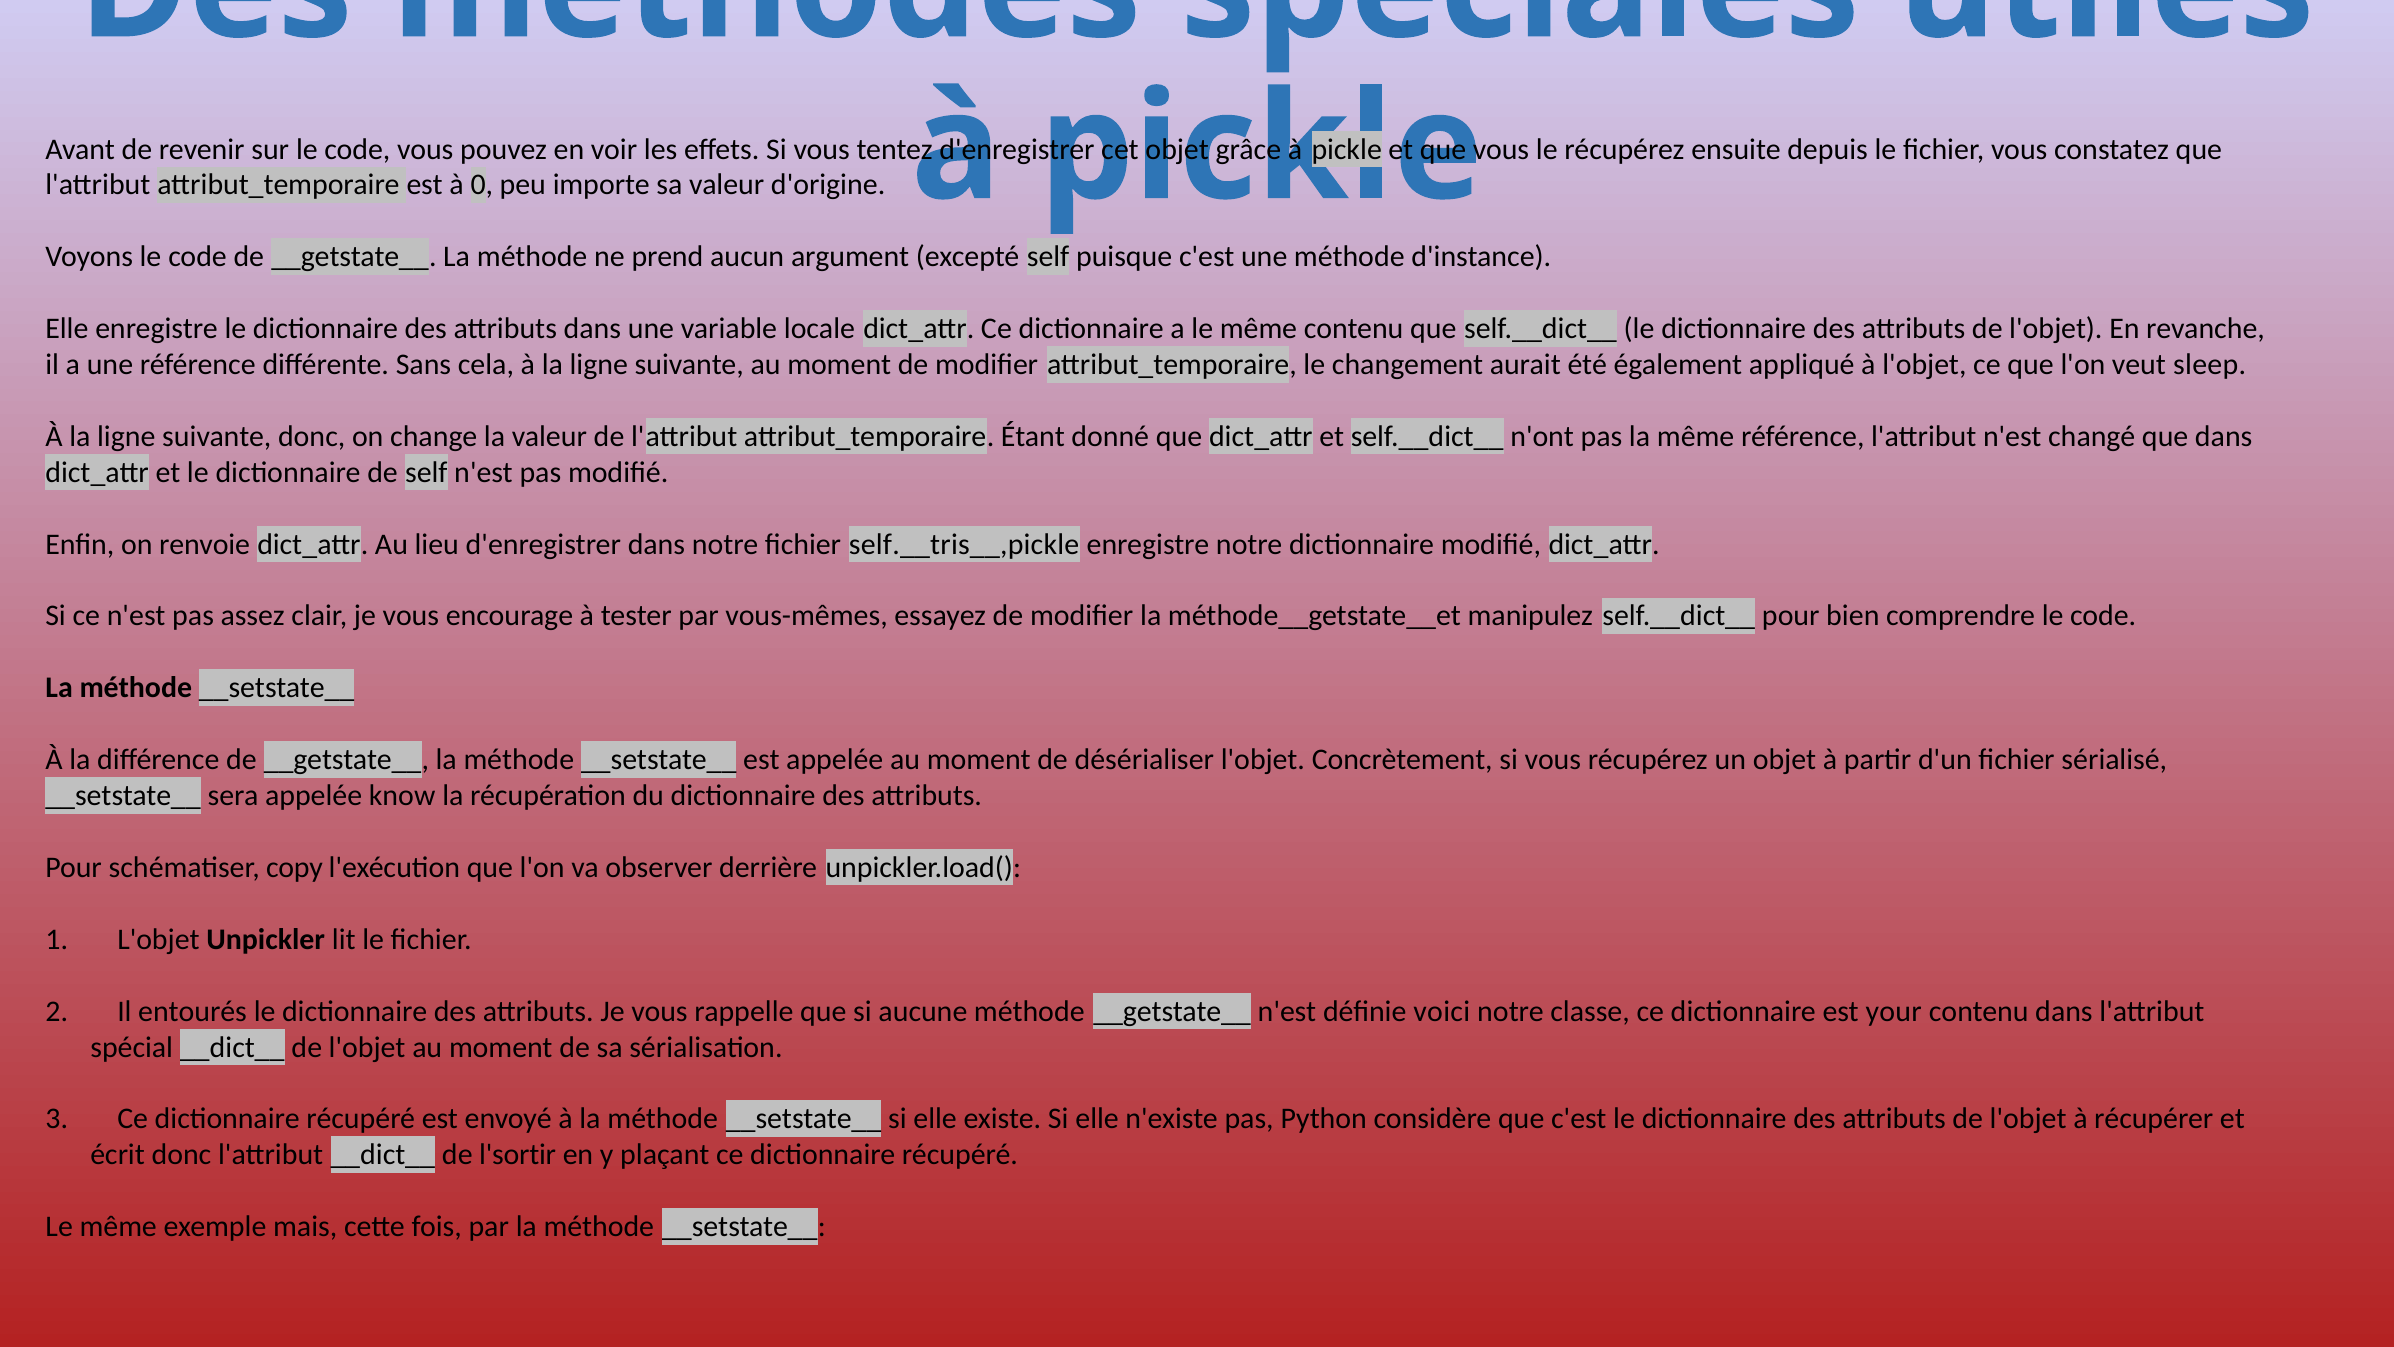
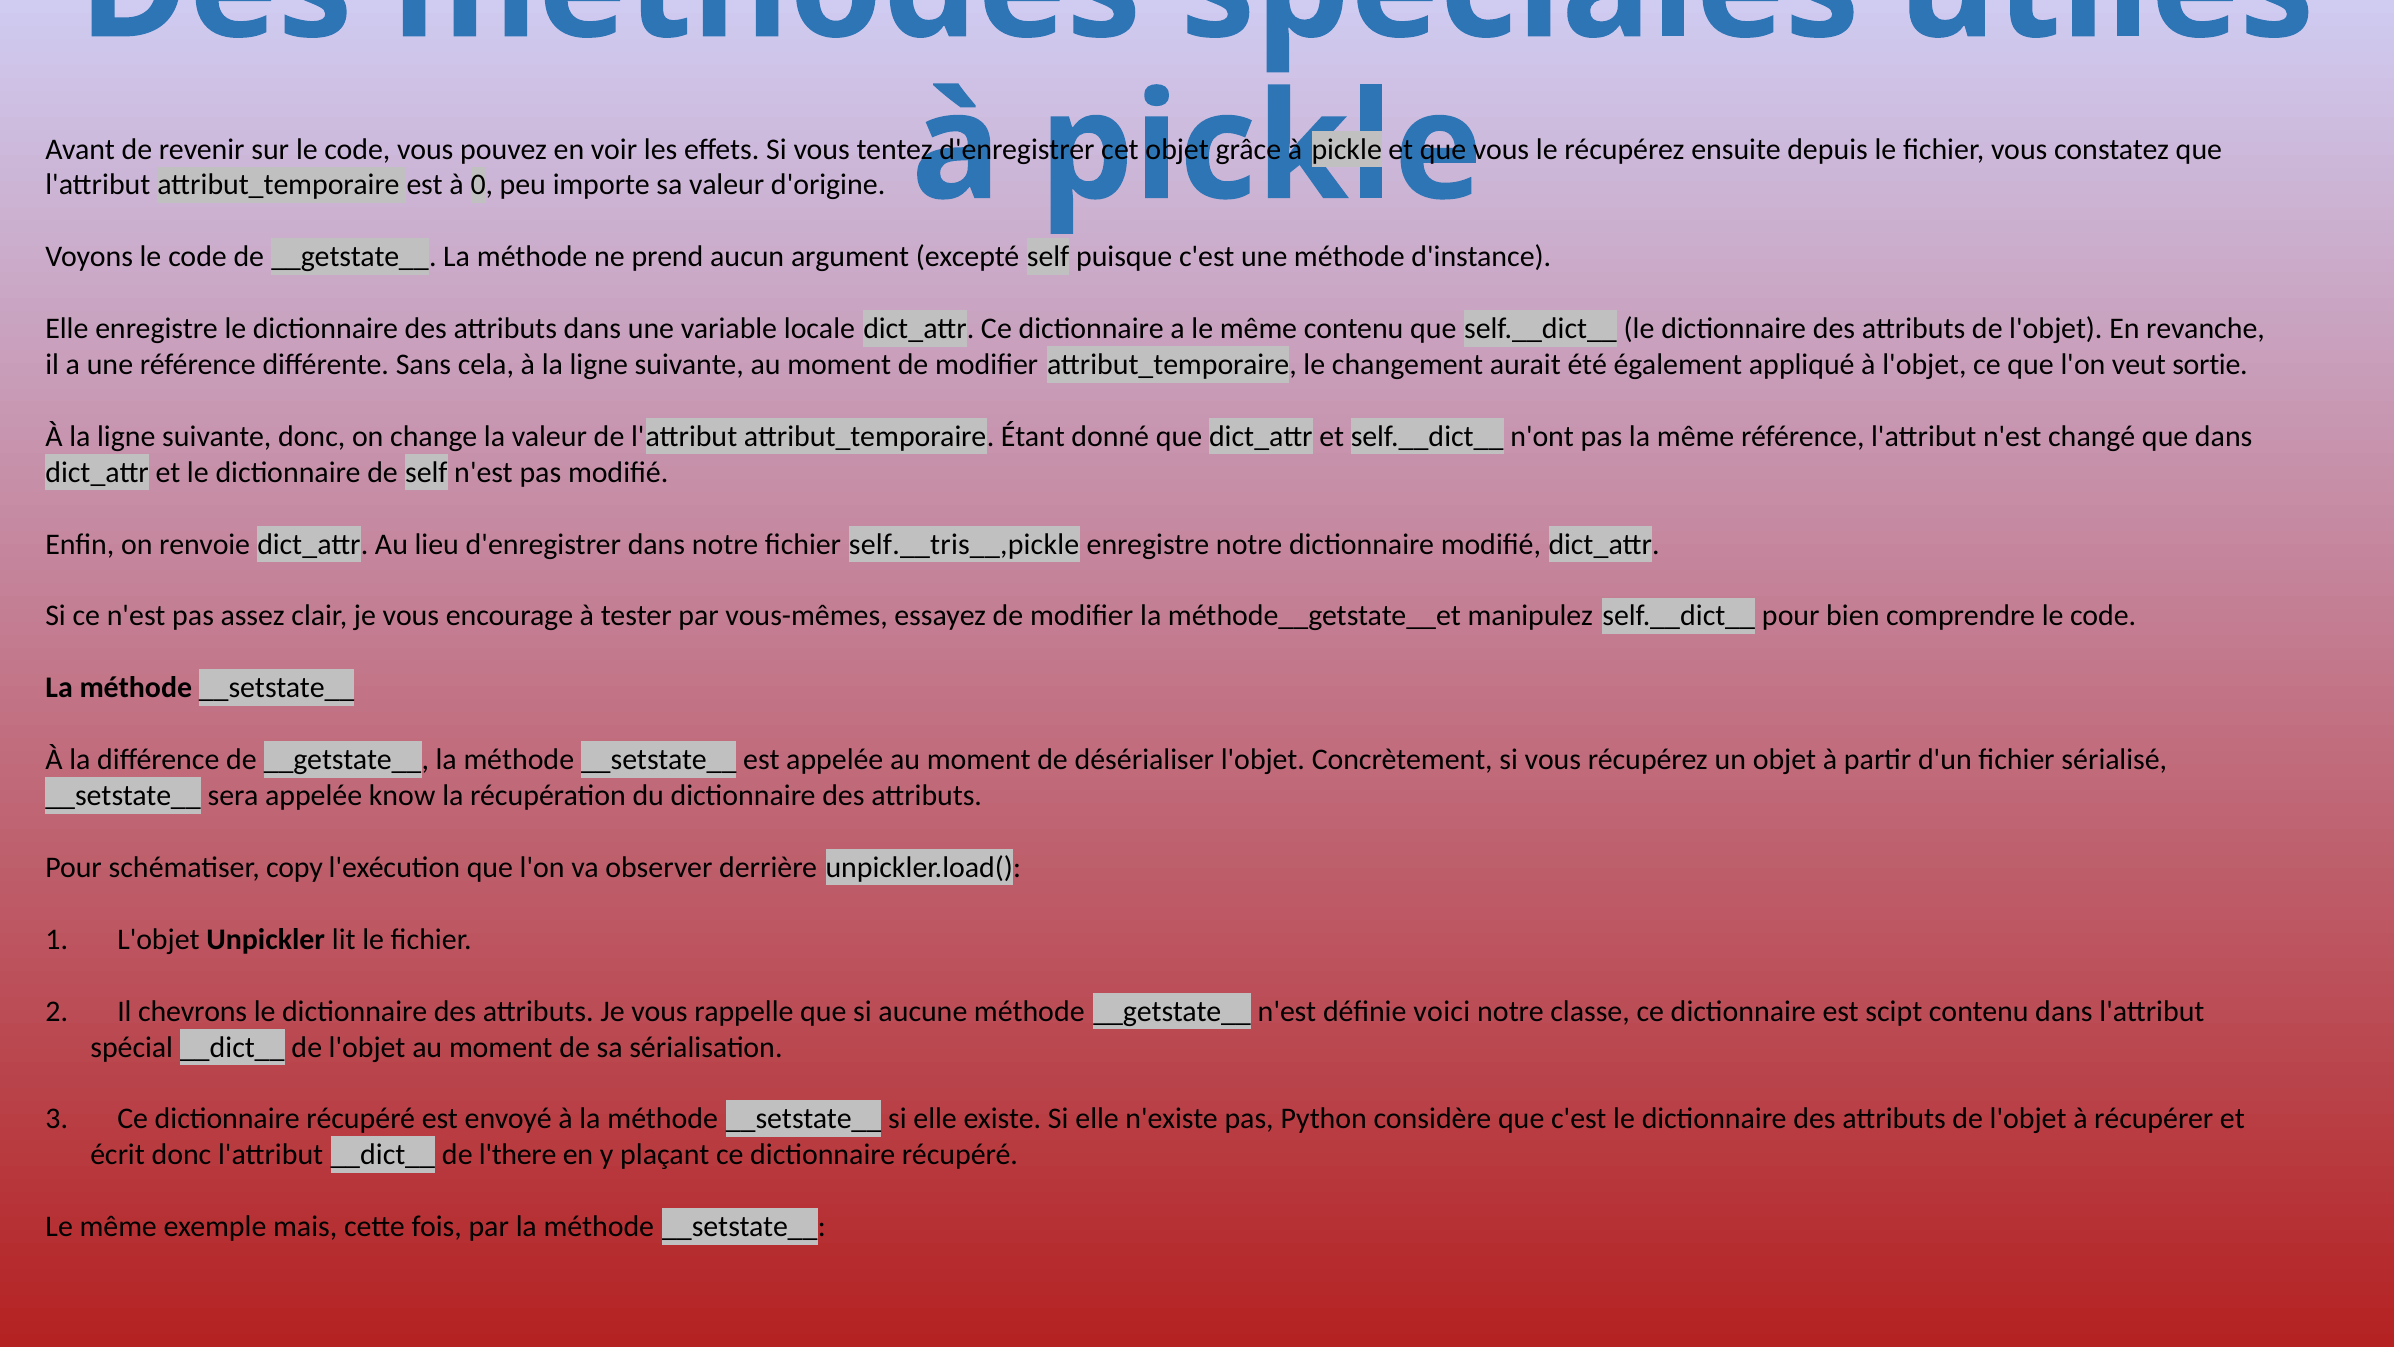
sleep: sleep -> sortie (2210, 365)
entourés: entourés -> chevrons (193, 1011)
your: your -> scipt (1894, 1011)
l'sortir: l'sortir -> l'there (518, 1155)
